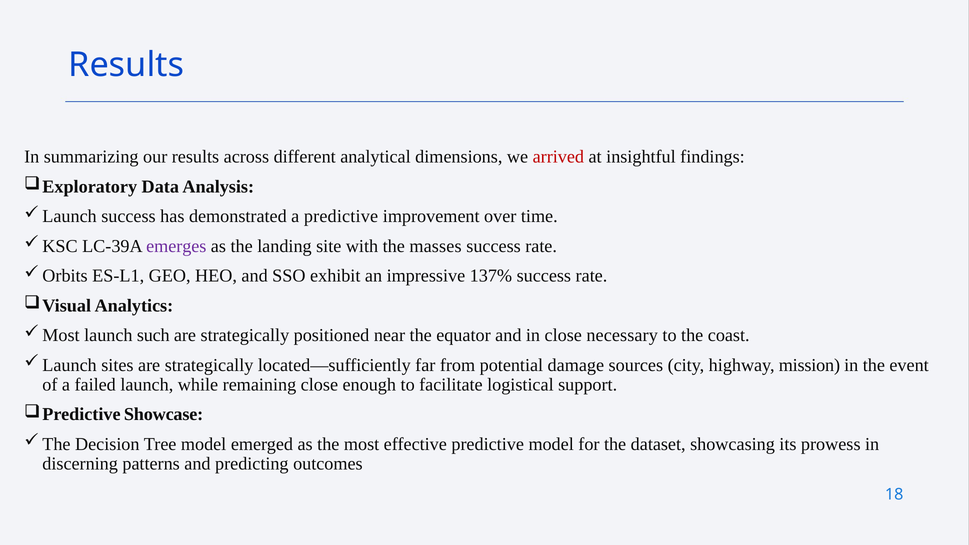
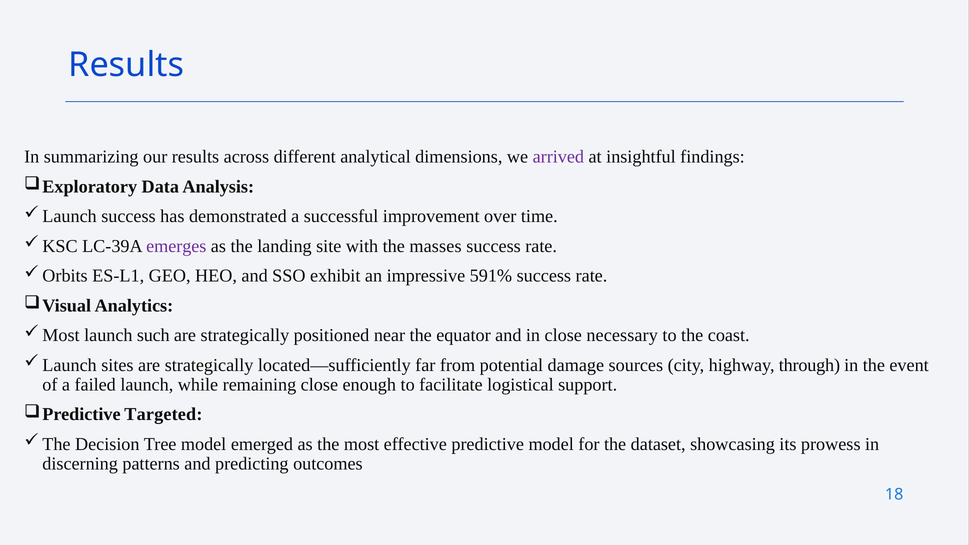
arrived colour: red -> purple (558, 157)
a predictive: predictive -> successful (341, 216)
137%: 137% -> 591% (491, 276)
mission: mission -> through (809, 365)
Showcase: Showcase -> Targeted (163, 414)
